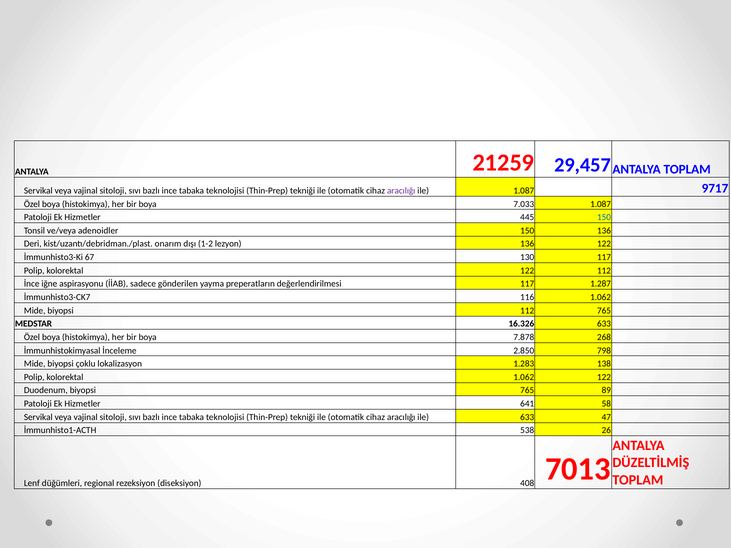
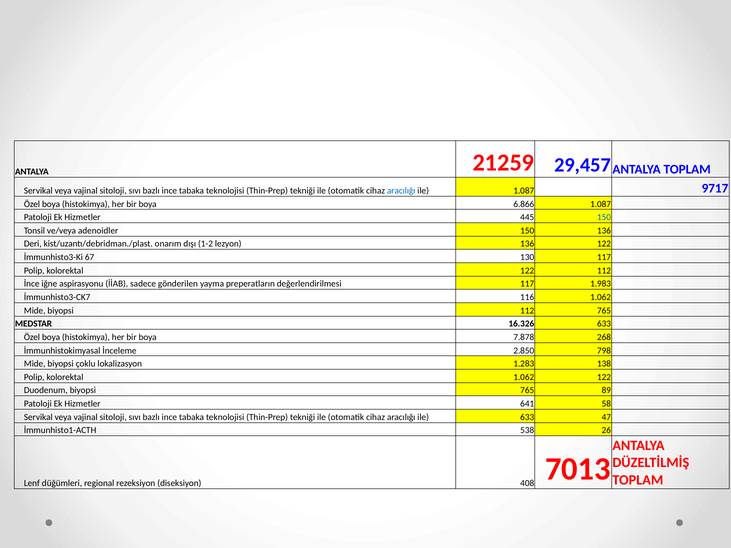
aracılığı colour: purple -> blue (401, 191)
7.033: 7.033 -> 6.866 (524, 204)
1.287: 1.287 -> 1.983 (601, 284)
